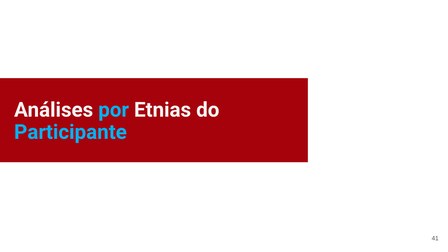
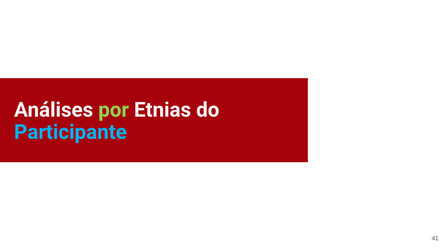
por colour: light blue -> light green (114, 110)
